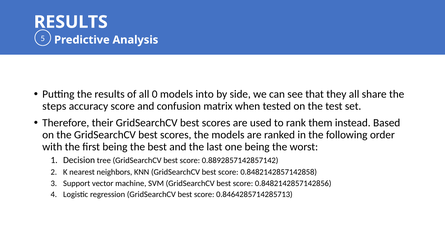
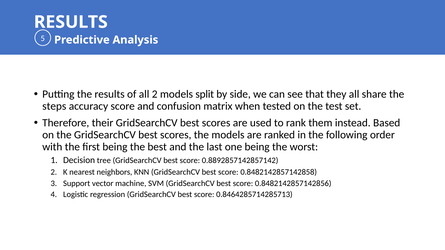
all 0: 0 -> 2 (155, 94)
into: into -> split (205, 94)
